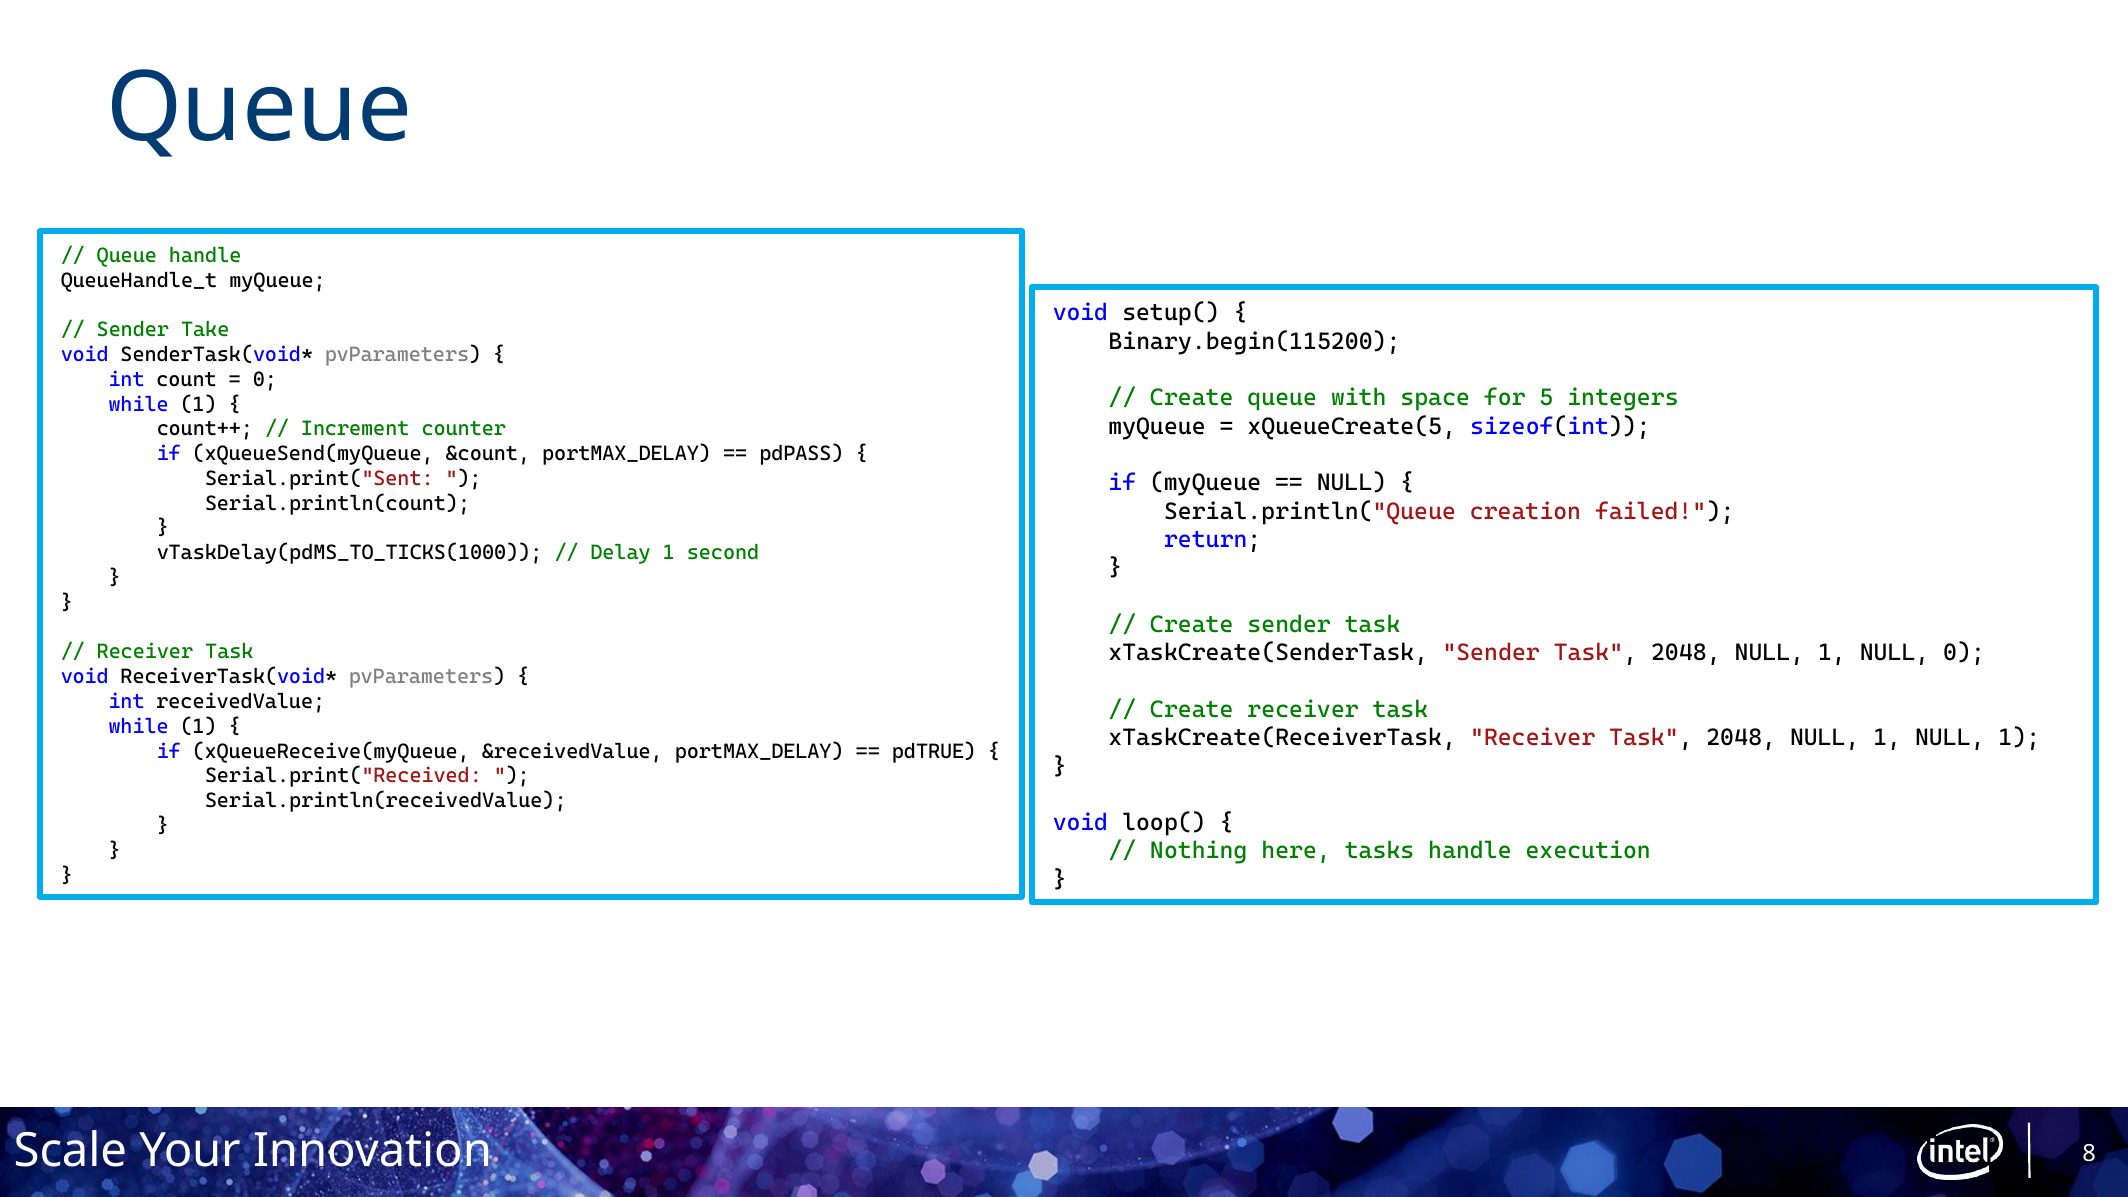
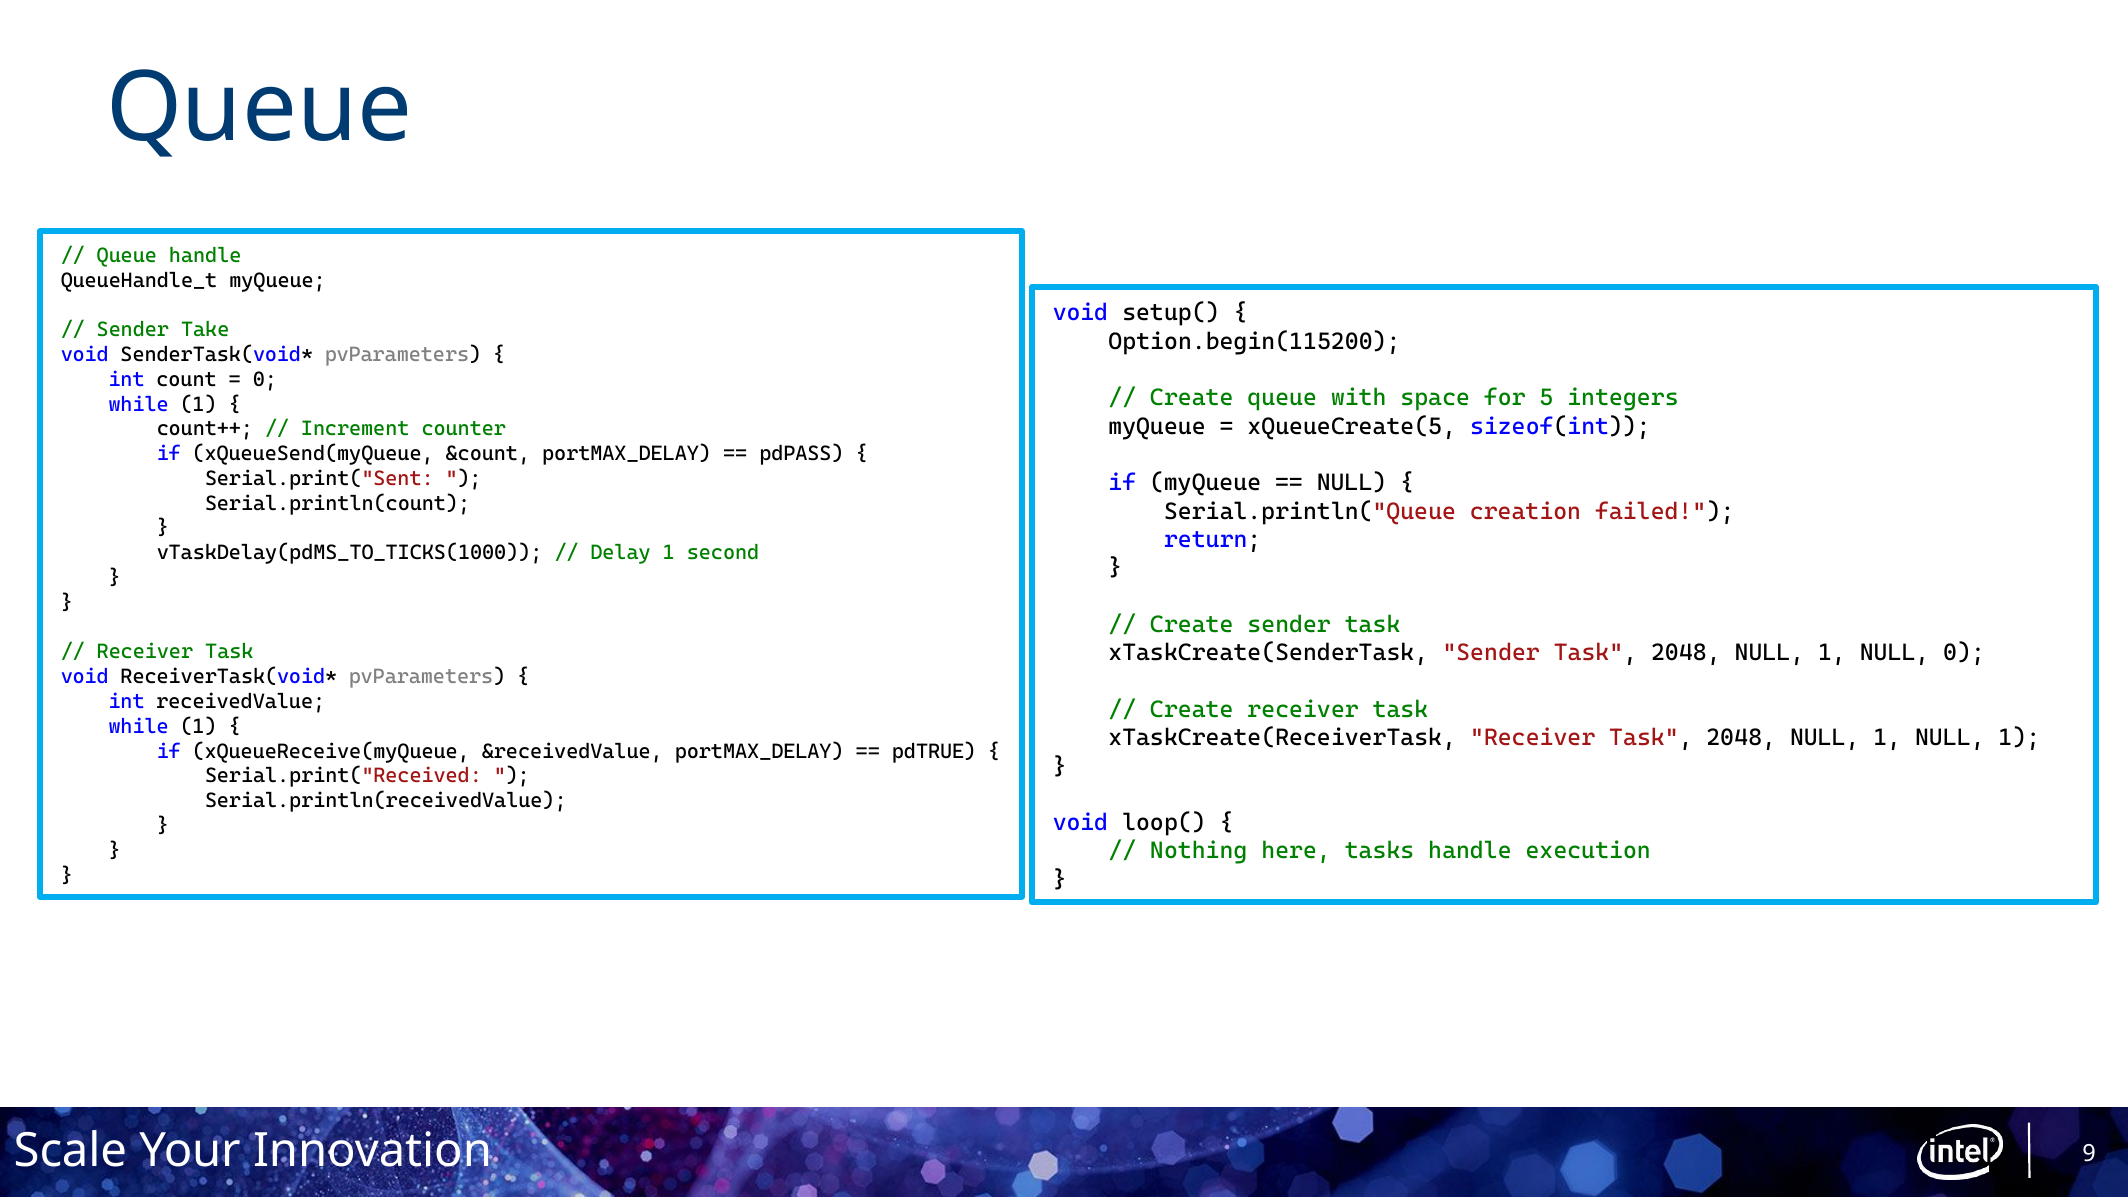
Binary.begin(115200: Binary.begin(115200 -> Option.begin(115200 (1254, 341)
8: 8 -> 9 (2089, 1154)
